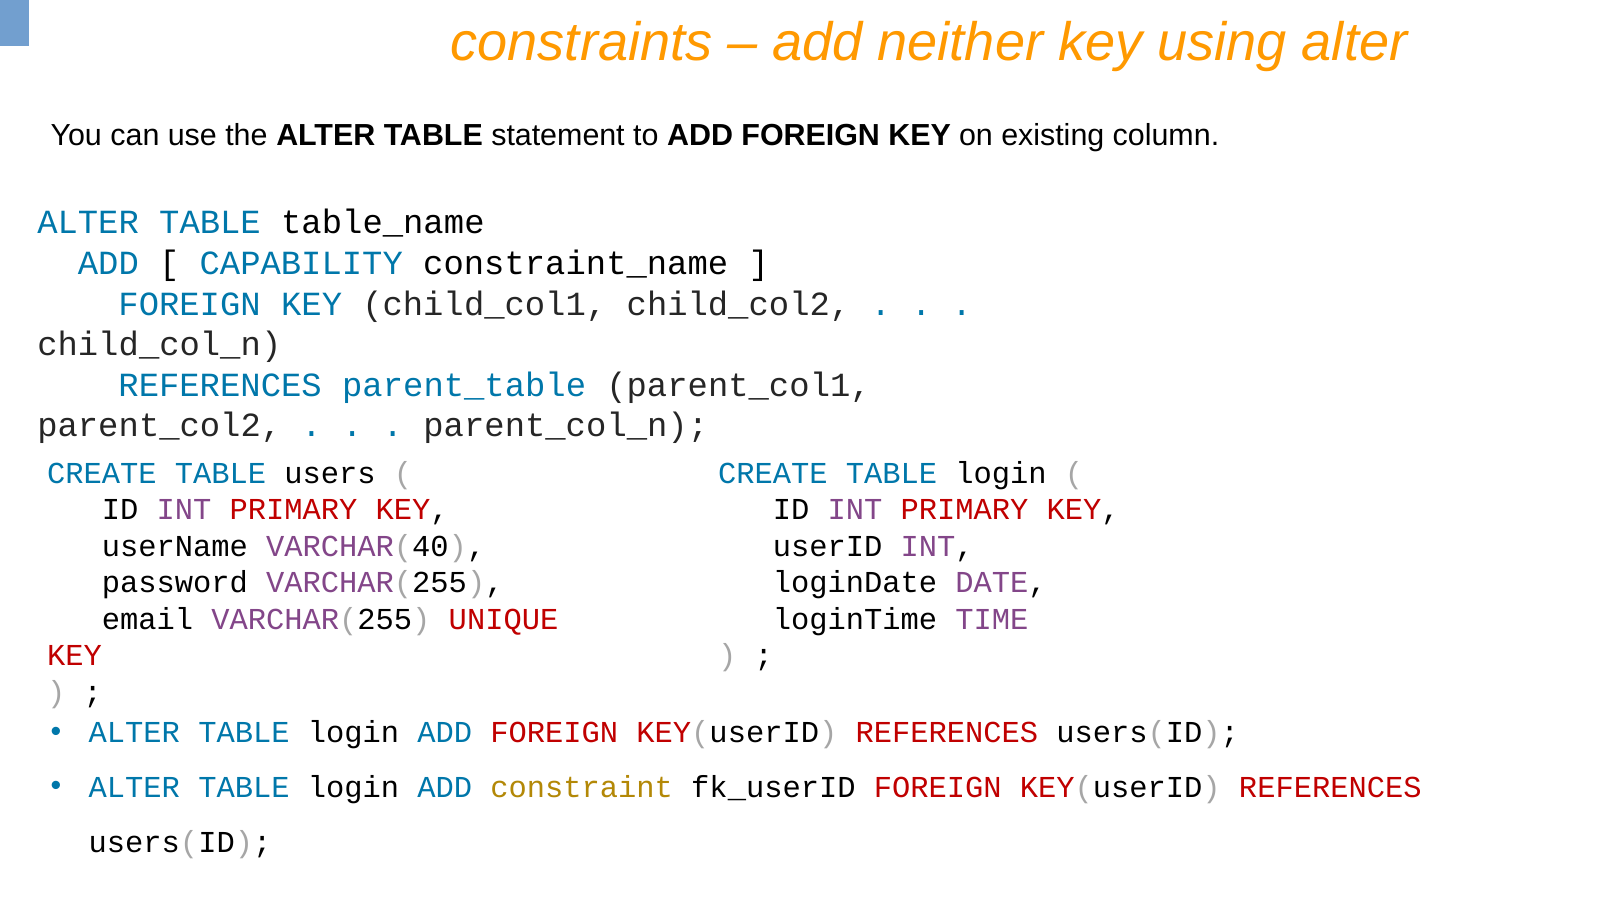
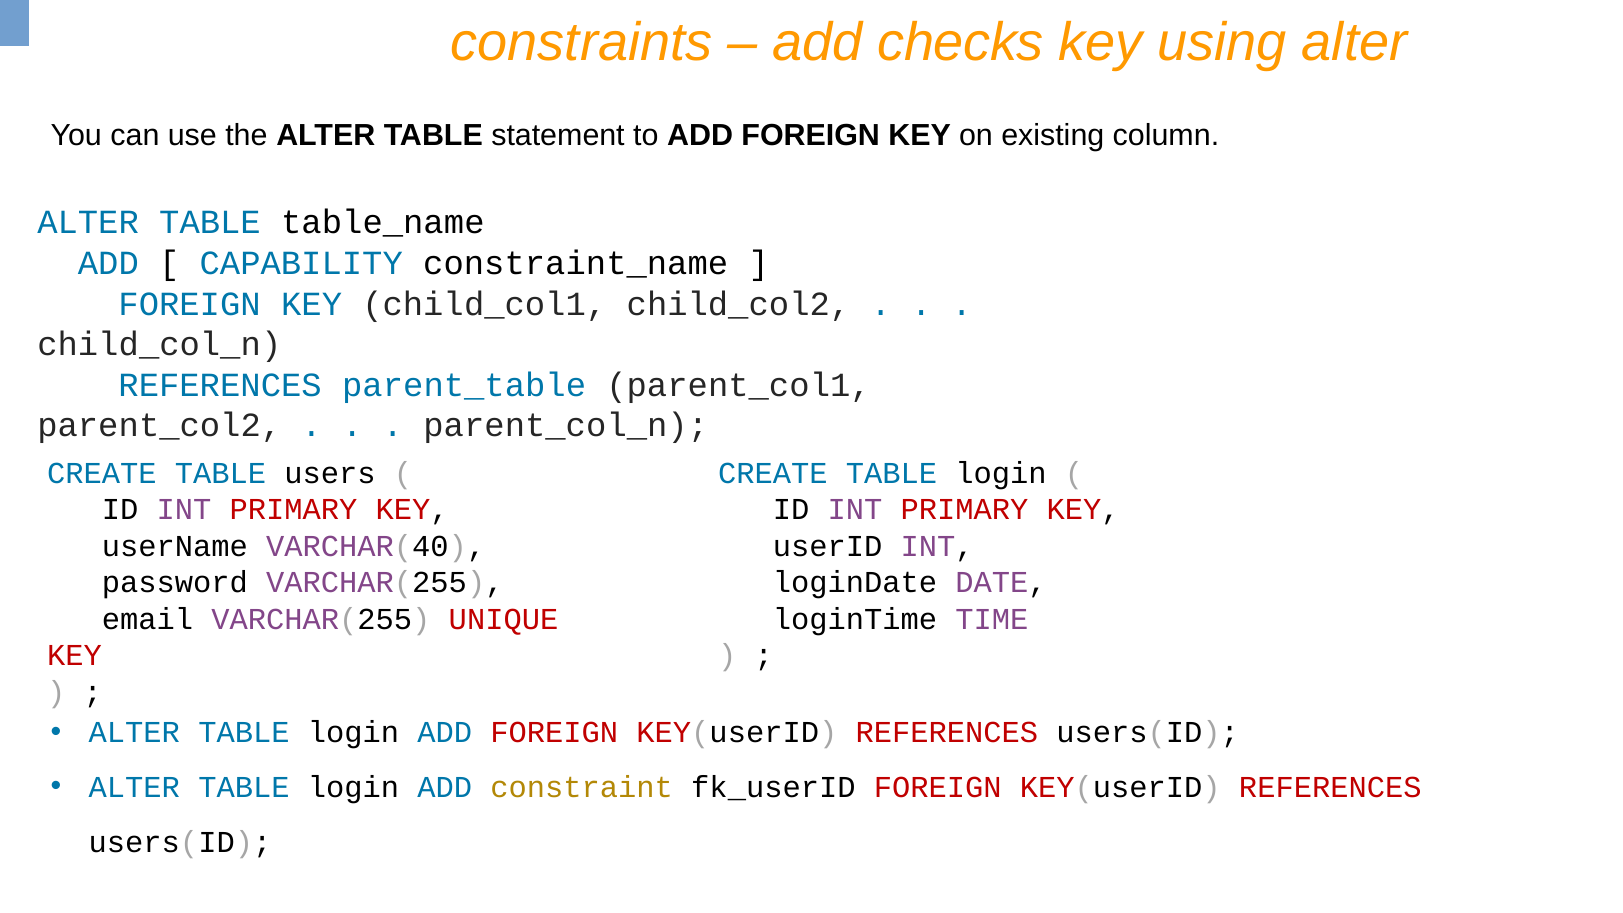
neither: neither -> checks (961, 42)
